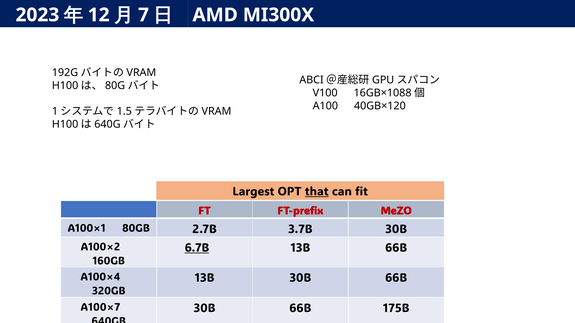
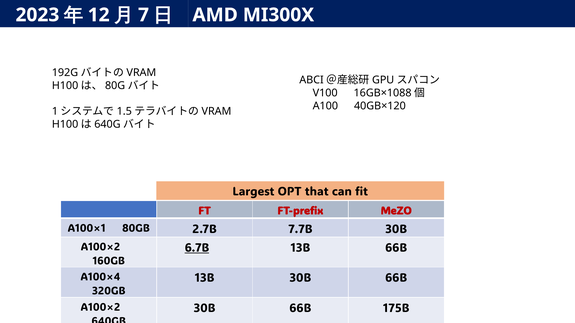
that underline: present -> none (317, 192)
3.7B: 3.7B -> 7.7B (300, 229)
A100×7: A100×7 -> A100×2 (100, 308)
